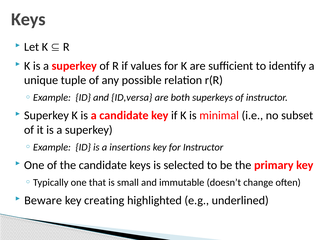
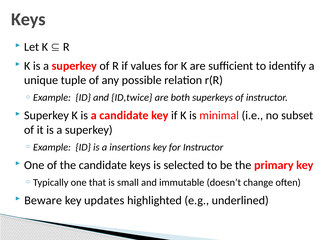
ID,versa: ID,versa -> ID,twice (132, 98)
creating: creating -> updates (104, 201)
